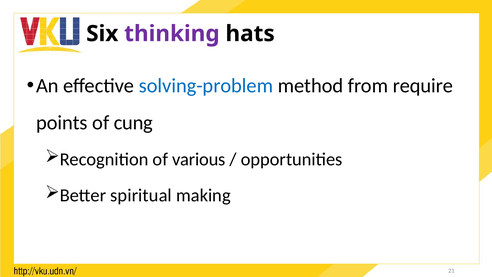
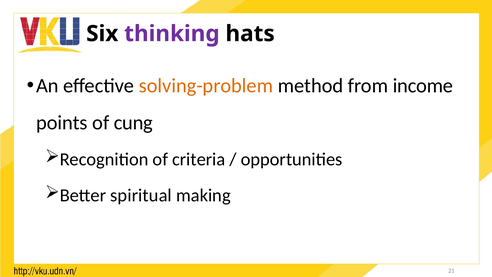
solving-problem colour: blue -> orange (206, 86)
require: require -> income (423, 86)
various: various -> criteria (199, 159)
